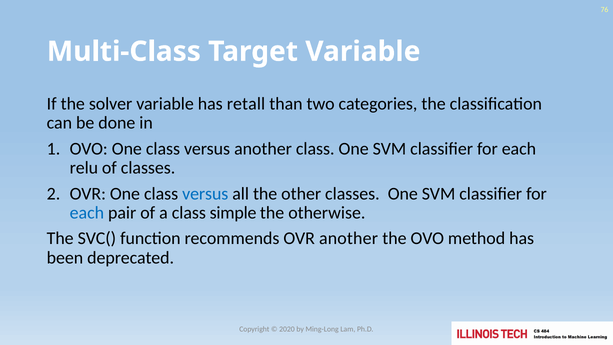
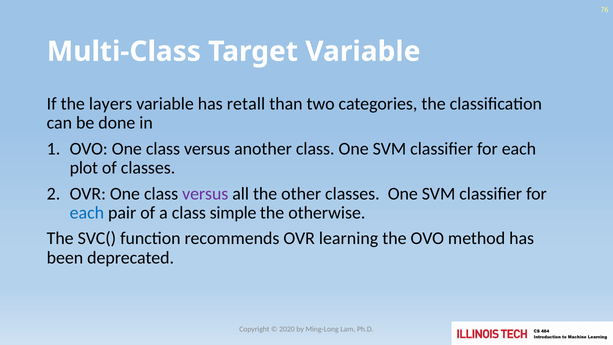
solver: solver -> layers (111, 104)
relu: relu -> plot (84, 168)
versus colour: blue -> purple (205, 193)
OVR another: another -> learning (349, 238)
